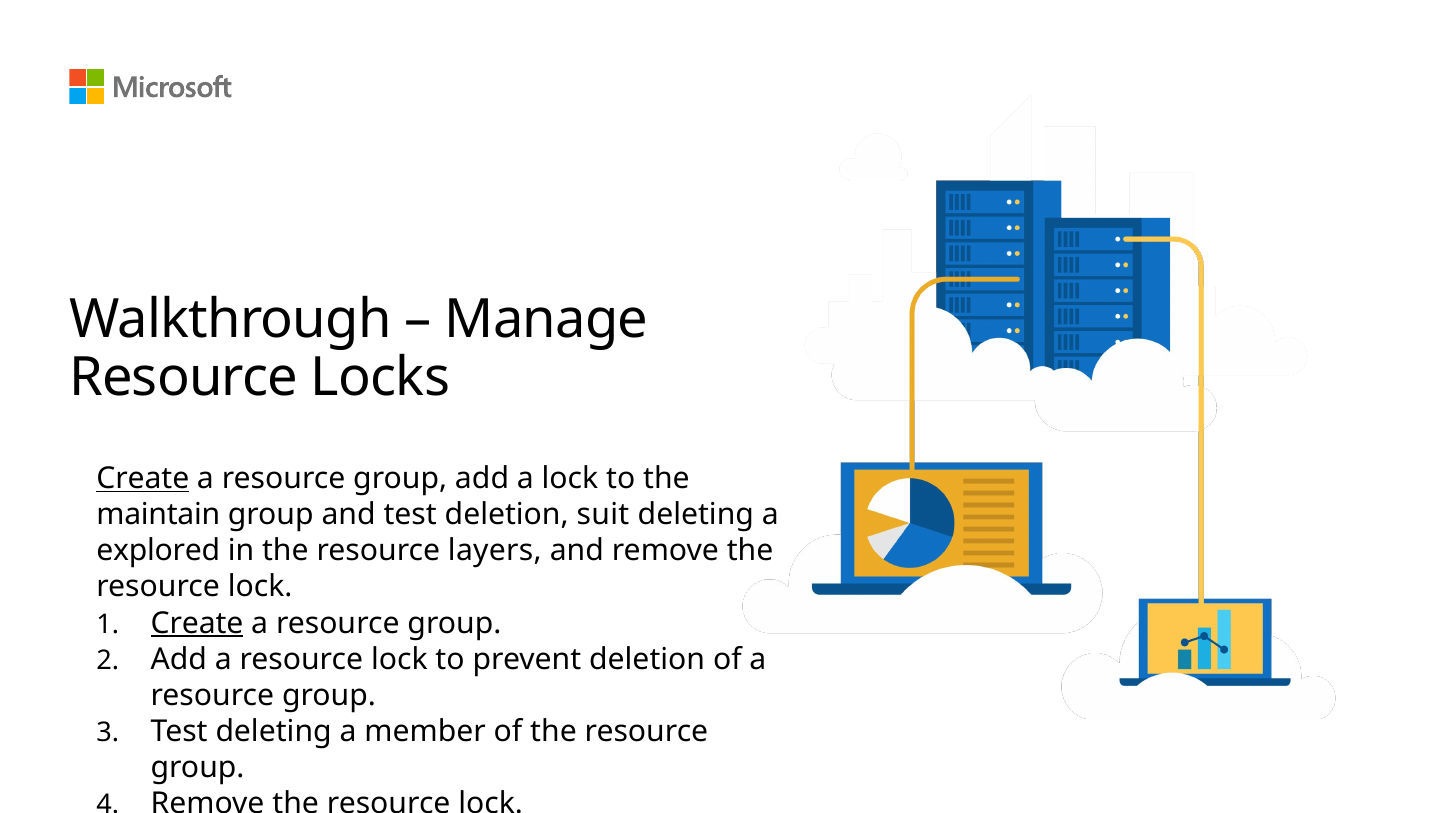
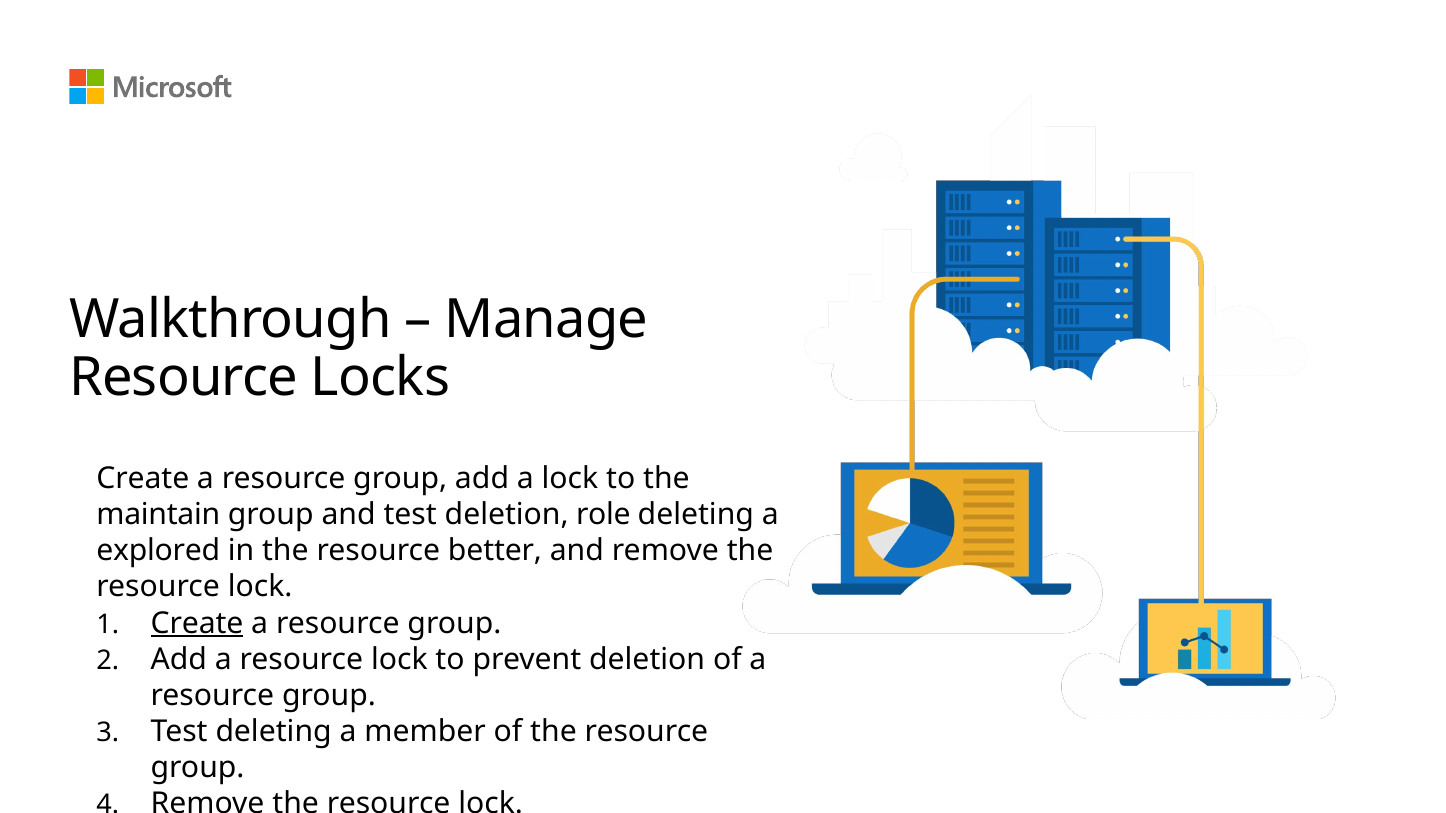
Create underline: present -> none (143, 479)
suit: suit -> role (603, 515)
layers: layers -> better (495, 551)
